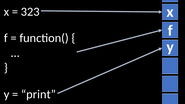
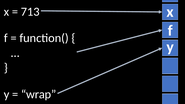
323: 323 -> 713 (30, 12)
print: print -> wrap (39, 94)
